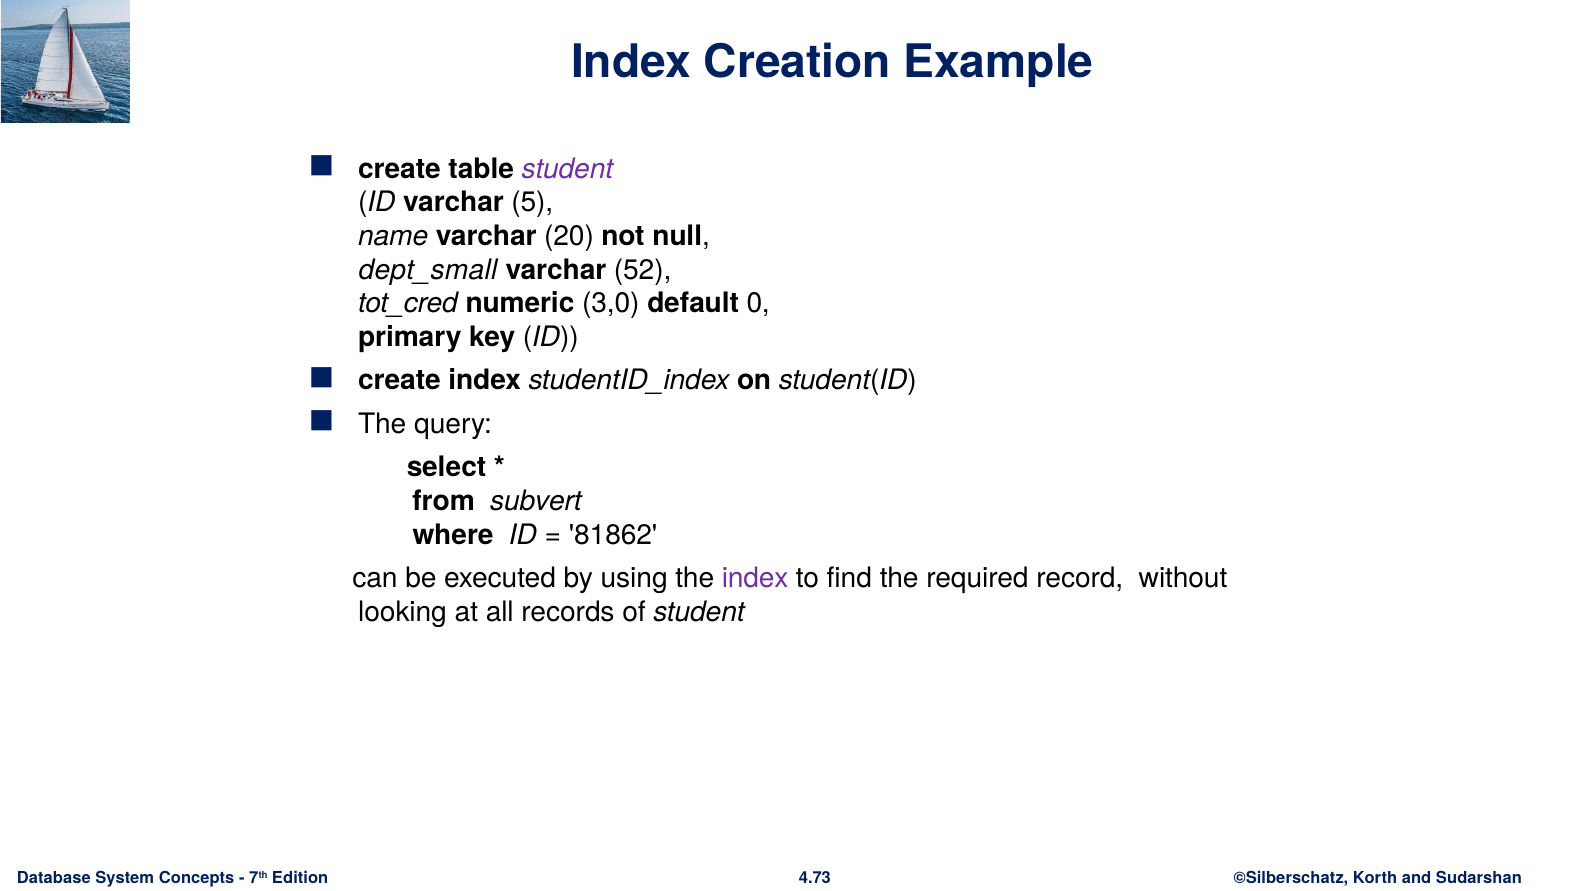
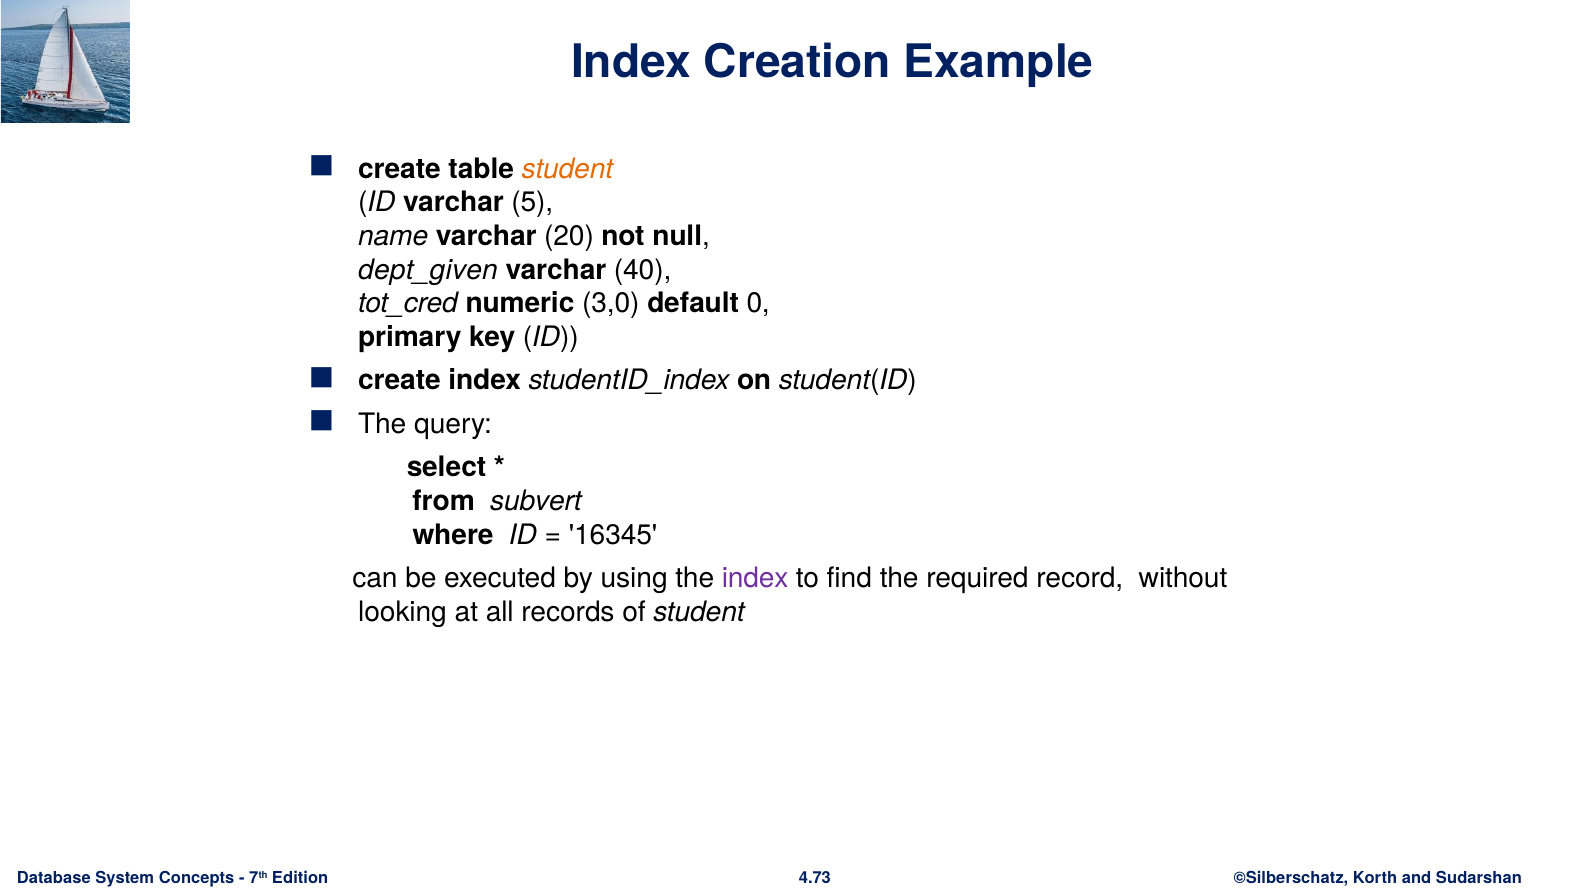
student colour: purple -> orange (567, 169)
dept_small: dept_small -> dept_given (428, 270)
52: 52 -> 40 (643, 270)
81862: 81862 -> 16345 (613, 535)
